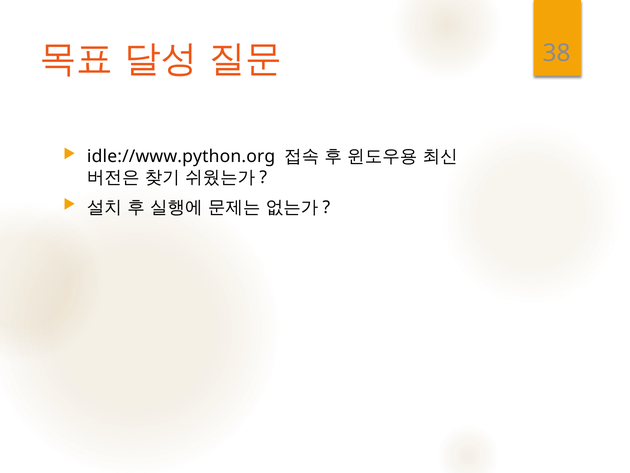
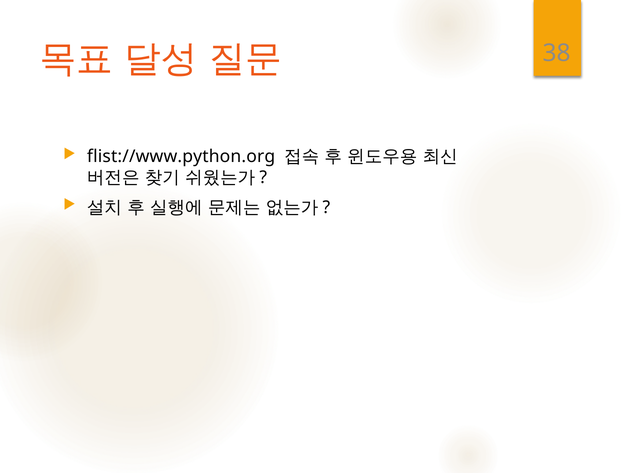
idle://www.python.org: idle://www.python.org -> flist://www.python.org (181, 156)
